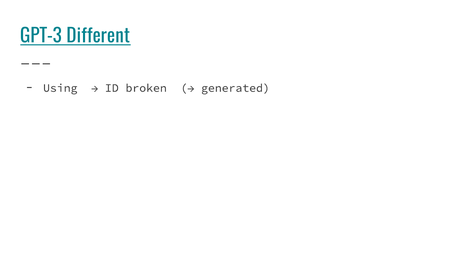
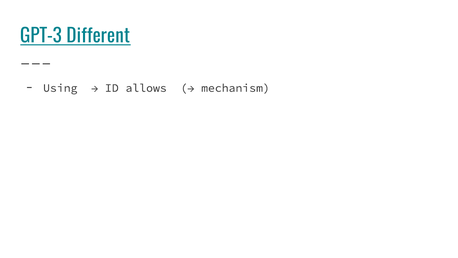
broken: broken -> allows (146, 88)
generated: generated -> mechanism (235, 88)
